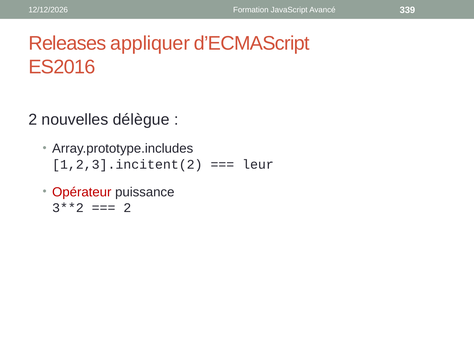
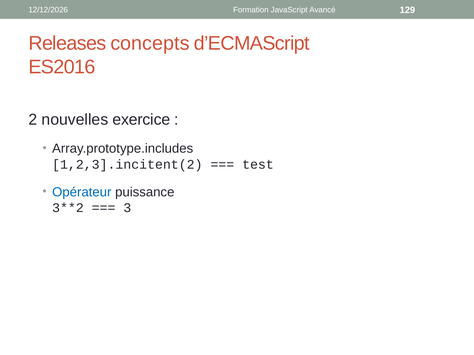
339: 339 -> 129 (407, 10)
appliquer: appliquer -> concepts (150, 43)
délègue: délègue -> exercice (141, 120)
leur: leur -> test (258, 165)
Opérateur colour: red -> blue (82, 192)
2: 2 -> 3 (127, 208)
